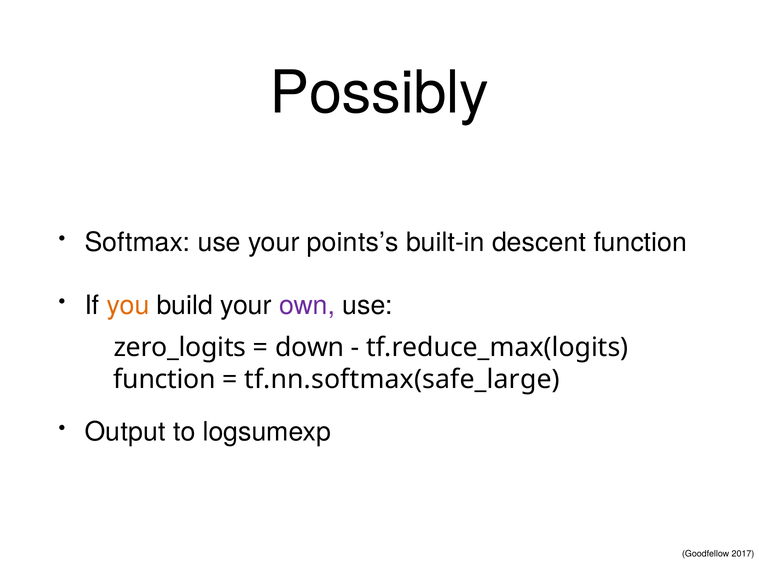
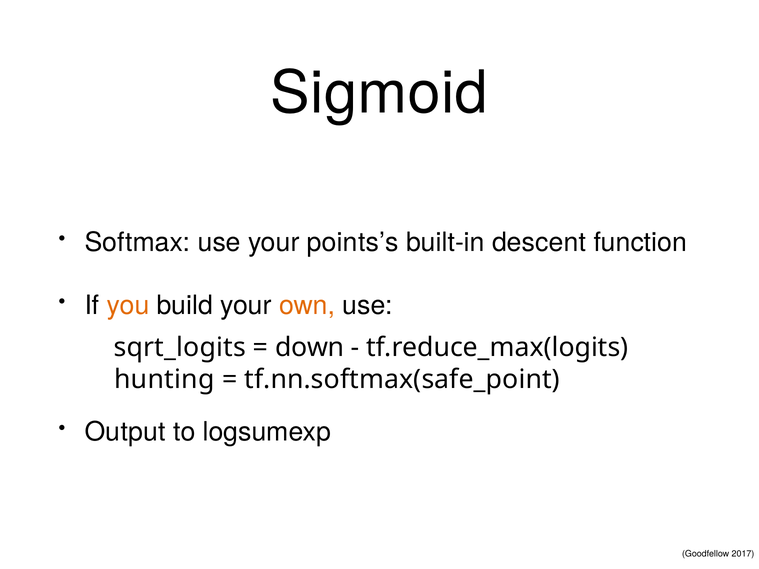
Possibly: Possibly -> Sigmoid (379, 93)
own colour: purple -> orange (307, 306)
zero_logits: zero_logits -> sqrt_logits (180, 348)
function: function -> hunting (164, 380)
tf.nn.softmax(safe_large: tf.nn.softmax(safe_large -> tf.nn.softmax(safe_point (402, 380)
